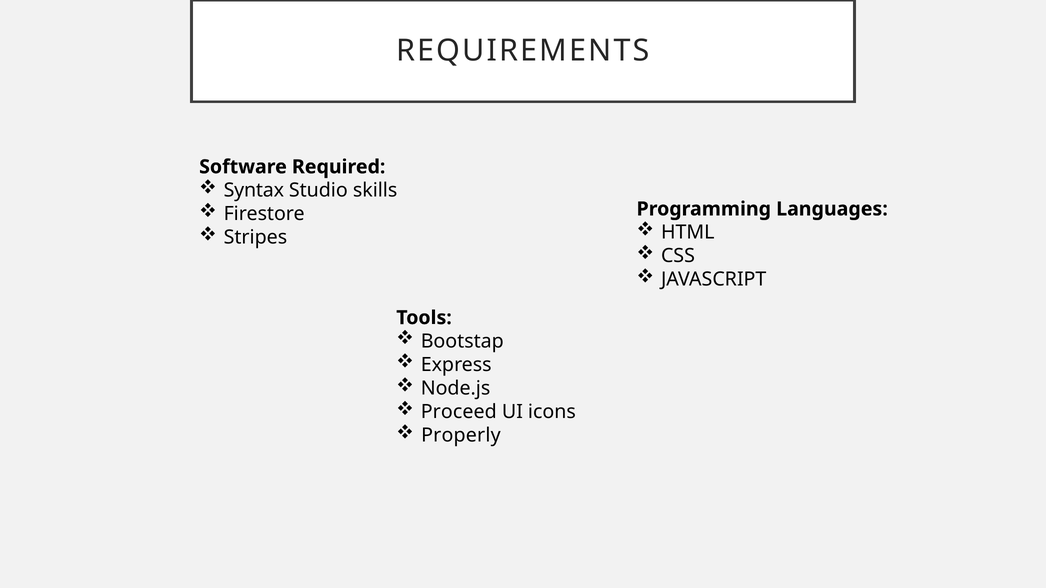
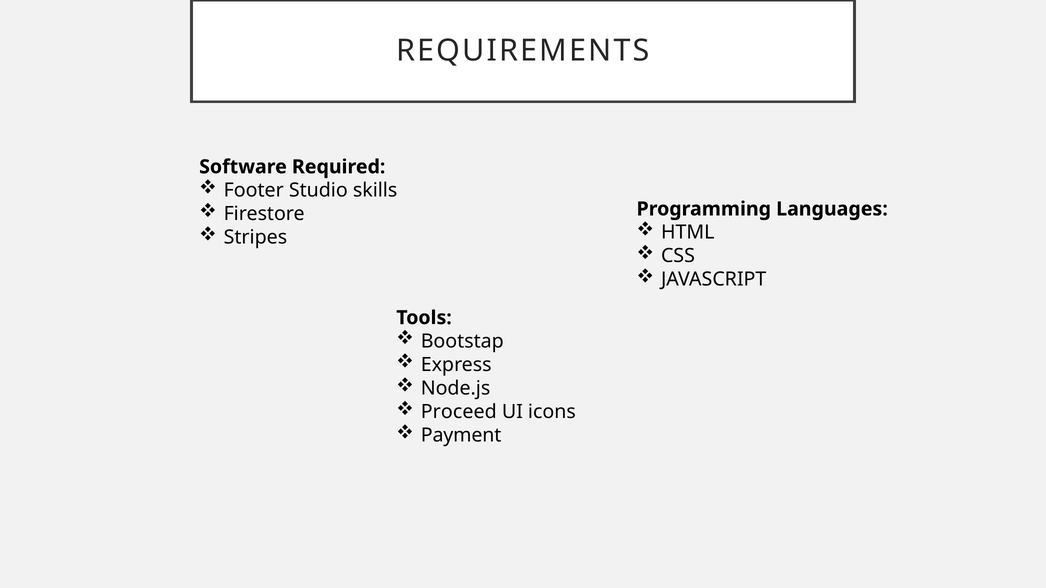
Syntax: Syntax -> Footer (254, 190)
Properly: Properly -> Payment (461, 436)
